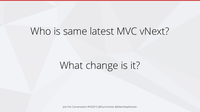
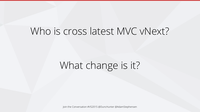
same: same -> cross (75, 32)
